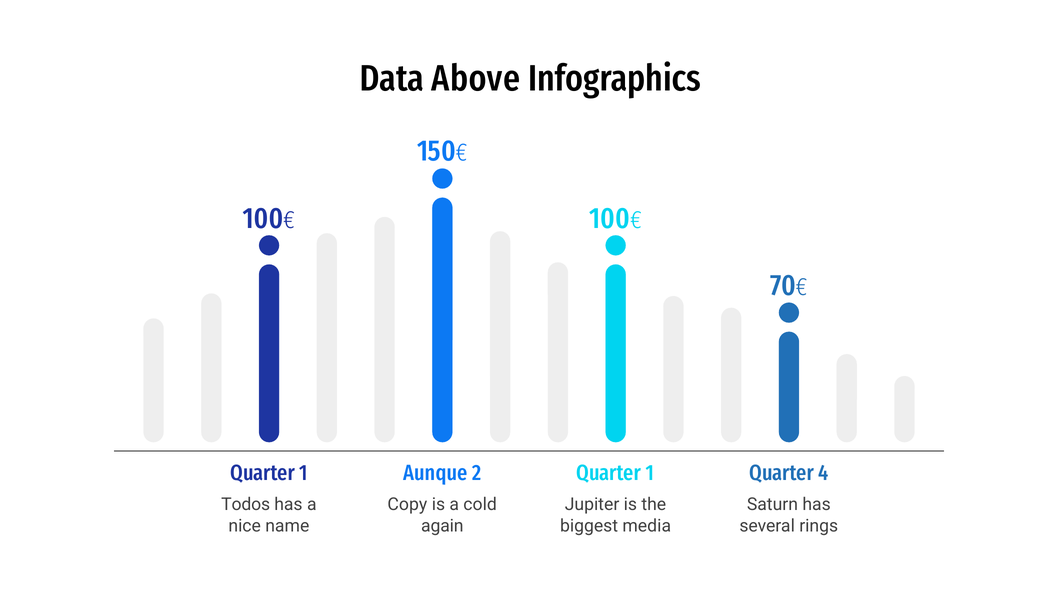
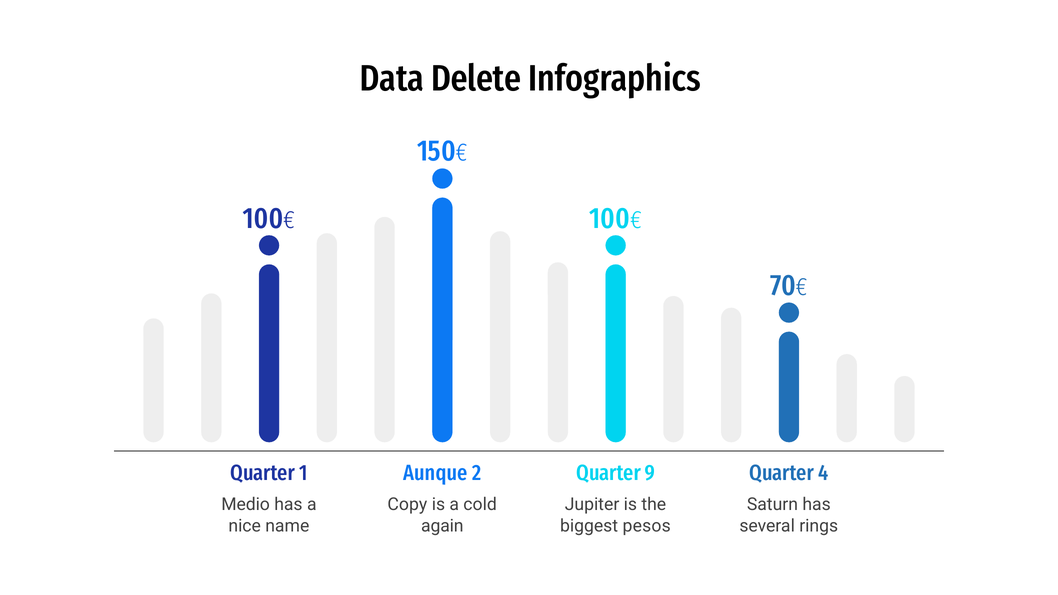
Above: Above -> Delete (476, 78)
1: 1 -> 9 (650, 473)
Todos: Todos -> Medio (246, 505)
media: media -> pesos (647, 526)
